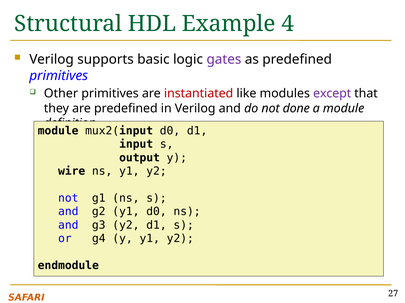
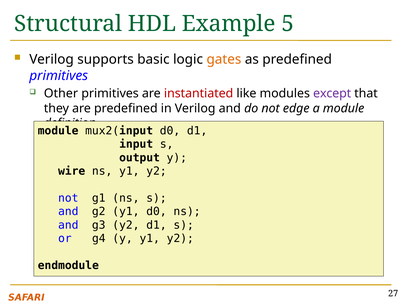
4: 4 -> 5 (288, 24)
gates colour: purple -> orange (224, 60)
done: done -> edge (296, 109)
